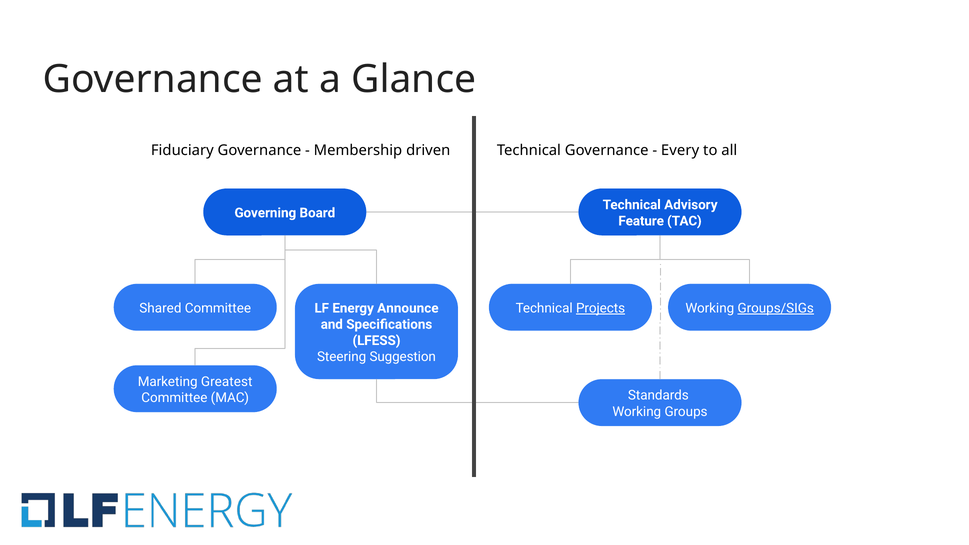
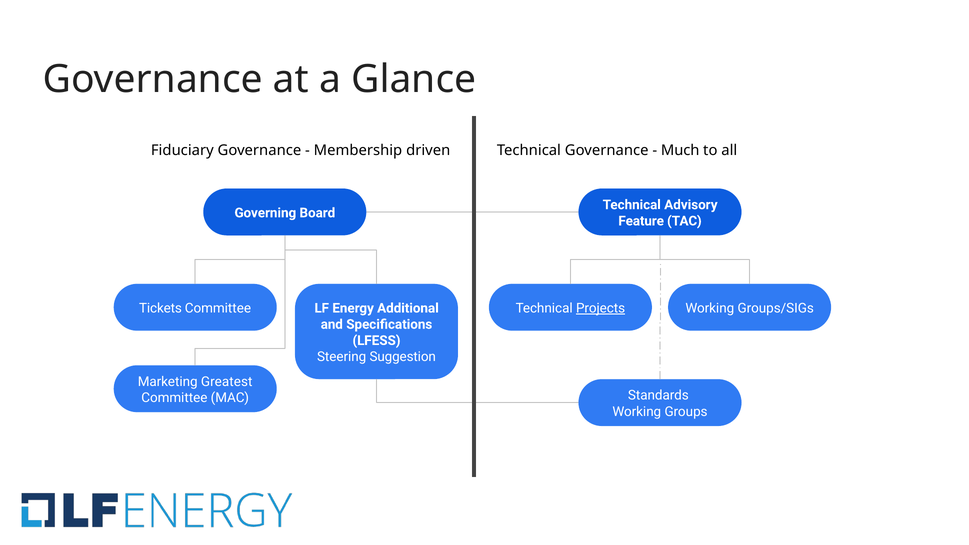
Every: Every -> Much (680, 150)
Shared: Shared -> Tickets (160, 308)
Groups/SIGs underline: present -> none (776, 308)
Announce: Announce -> Additional (408, 308)
